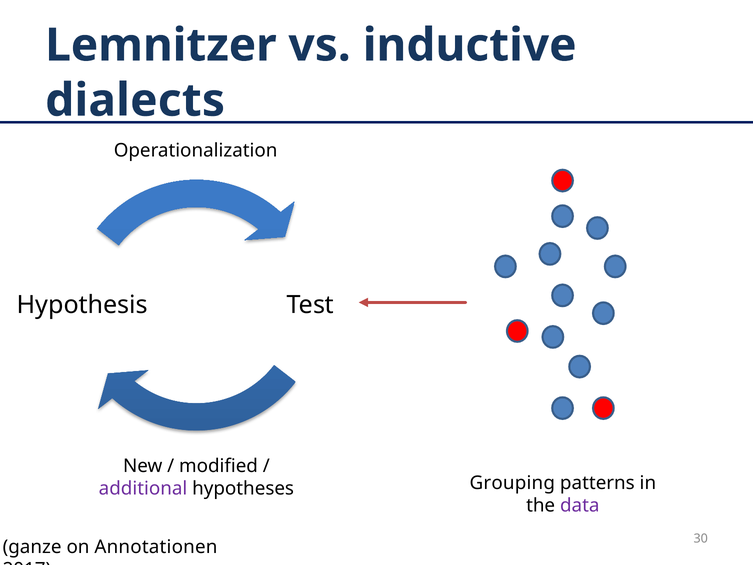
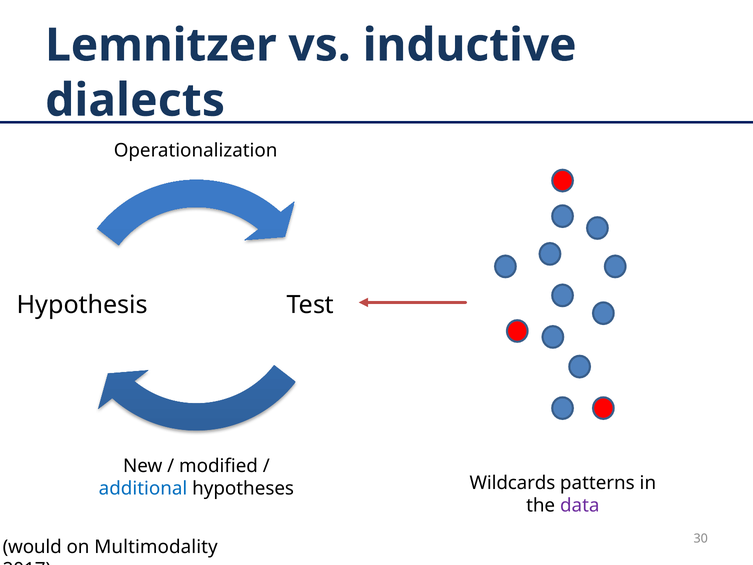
Grouping: Grouping -> Wildcards (512, 483)
additional colour: purple -> blue (143, 488)
ganze: ganze -> would (32, 547)
Annotationen: Annotationen -> Multimodality (156, 547)
